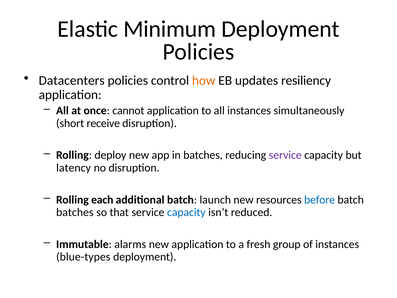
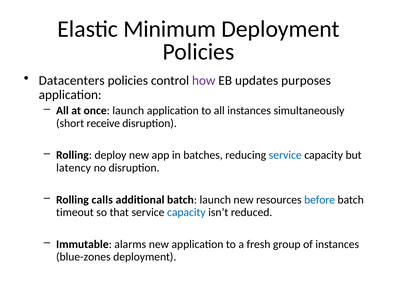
how colour: orange -> purple (204, 80)
resiliency: resiliency -> purposes (306, 80)
once cannot: cannot -> launch (128, 111)
service colour: purple -> blue (285, 155)
each: each -> calls (102, 200)
batches: batches -> timeout (75, 212)
blue-types: blue-types -> blue-zones (83, 256)
